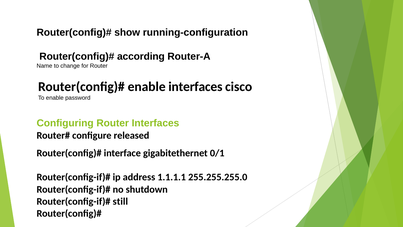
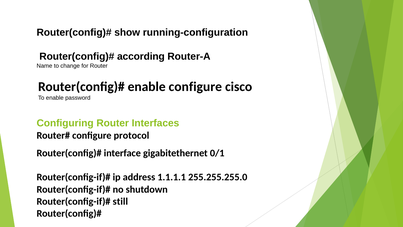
enable interfaces: interfaces -> configure (195, 87)
released: released -> protocol (131, 135)
